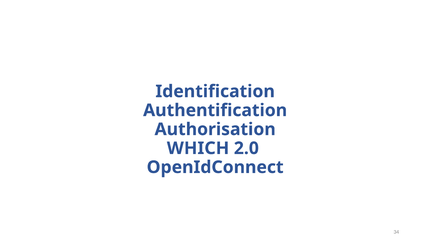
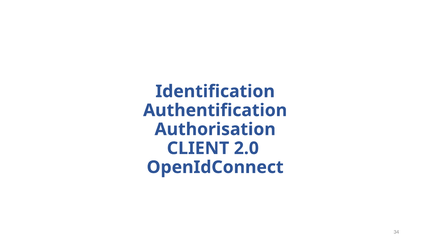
WHICH: WHICH -> CLIENT (198, 148)
